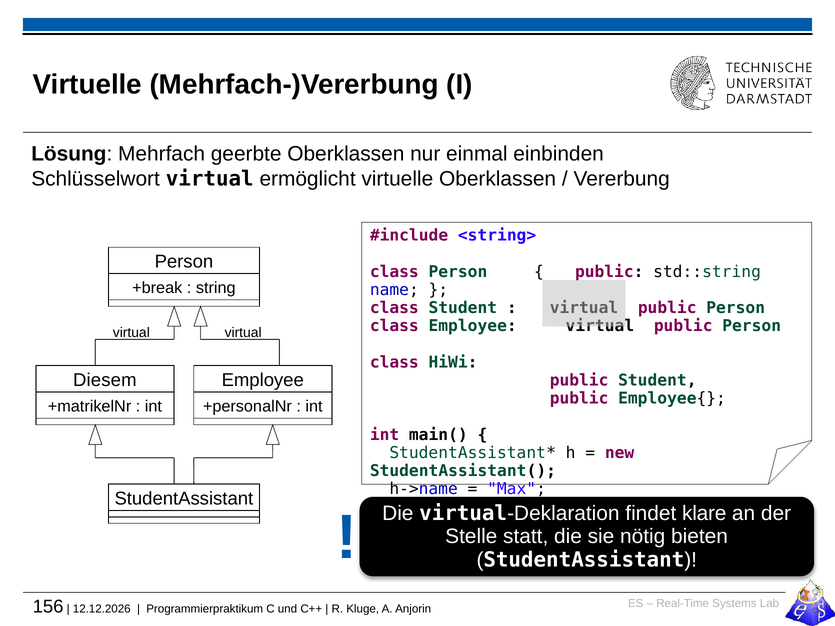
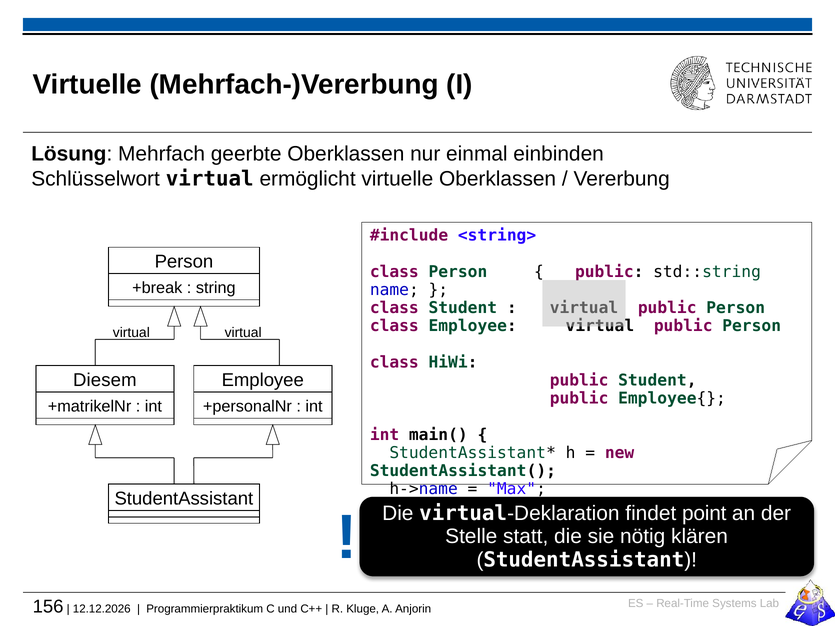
klare: klare -> point (704, 514)
bieten: bieten -> klären (699, 537)
